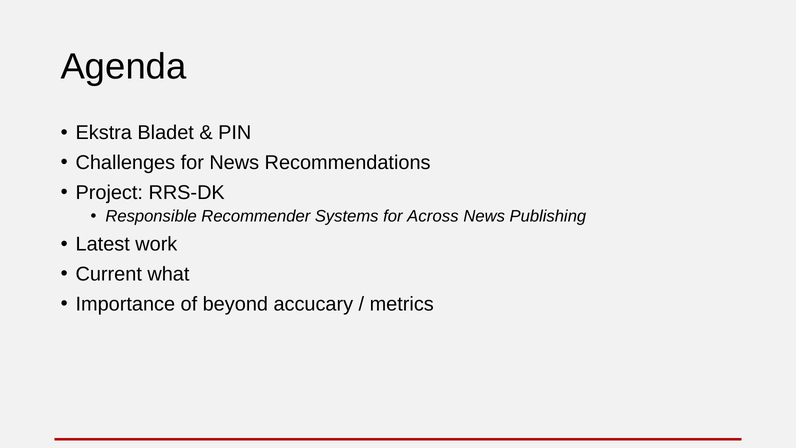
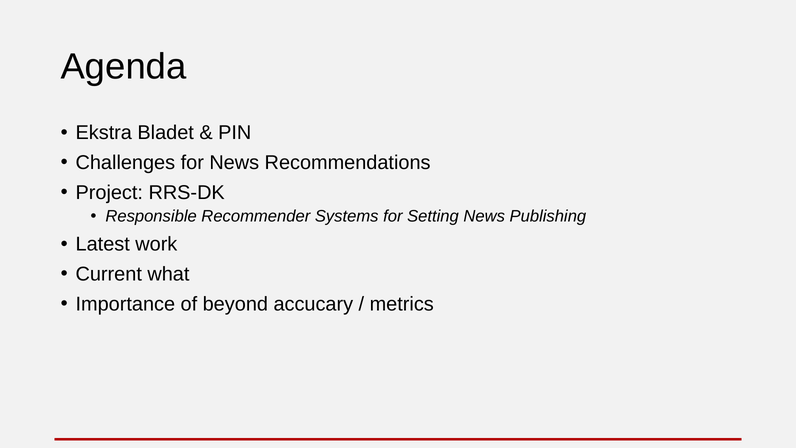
Across: Across -> Setting (433, 216)
